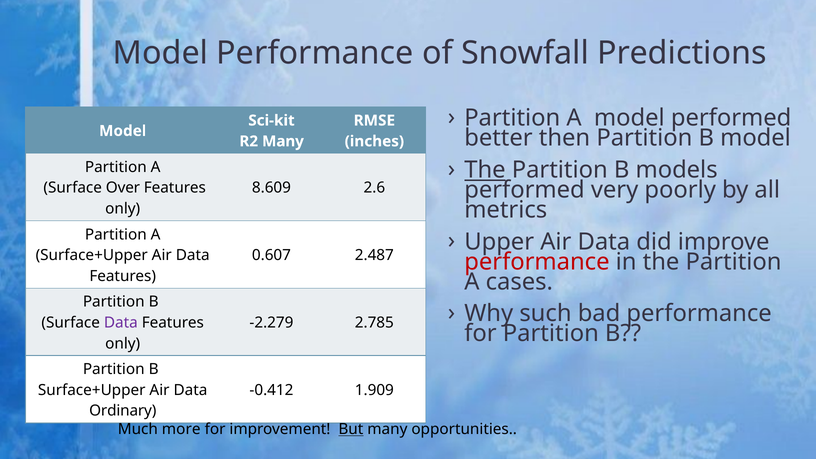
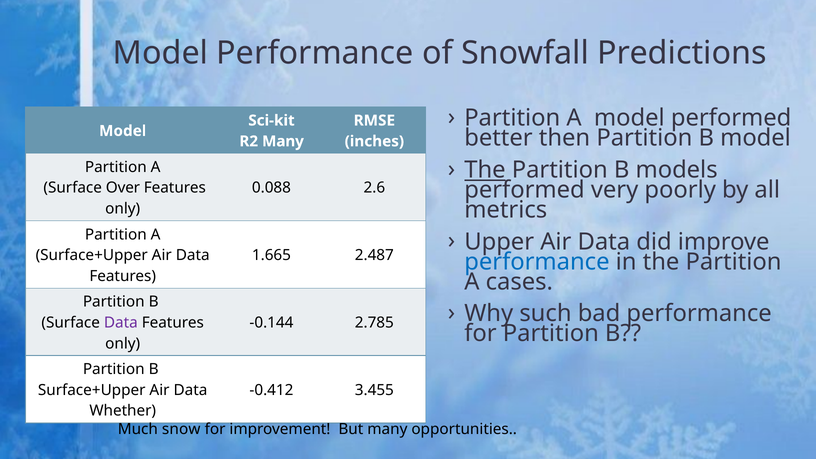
8.609: 8.609 -> 0.088 (271, 188)
0.607: 0.607 -> 1.665 (271, 255)
performance colour: red -> blue (537, 262)
-2.279: -2.279 -> -0.144 (271, 323)
1.909: 1.909 -> 3.455 (374, 390)
Ordinary: Ordinary -> Whether (123, 411)
more: more -> snow (181, 429)
But underline: present -> none (351, 429)
